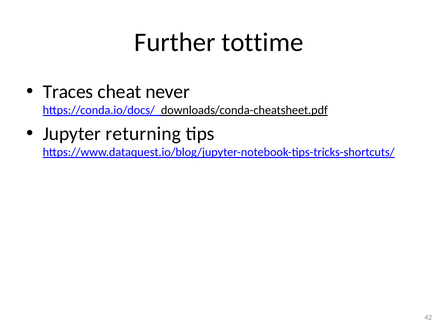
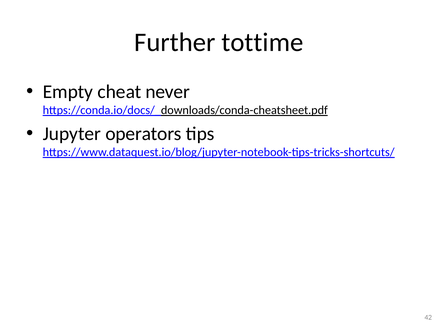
Traces: Traces -> Empty (68, 92)
returning: returning -> operators (143, 134)
